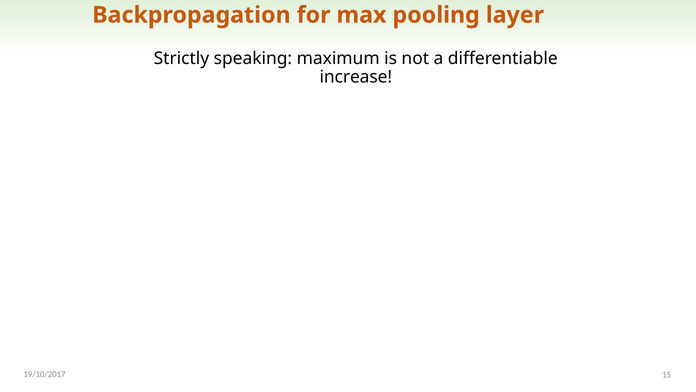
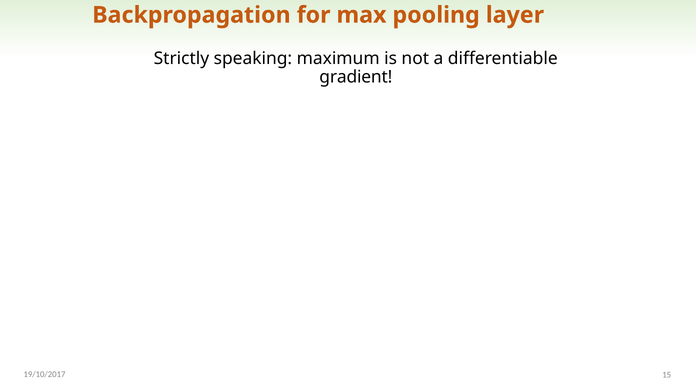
increase: increase -> gradient (356, 77)
